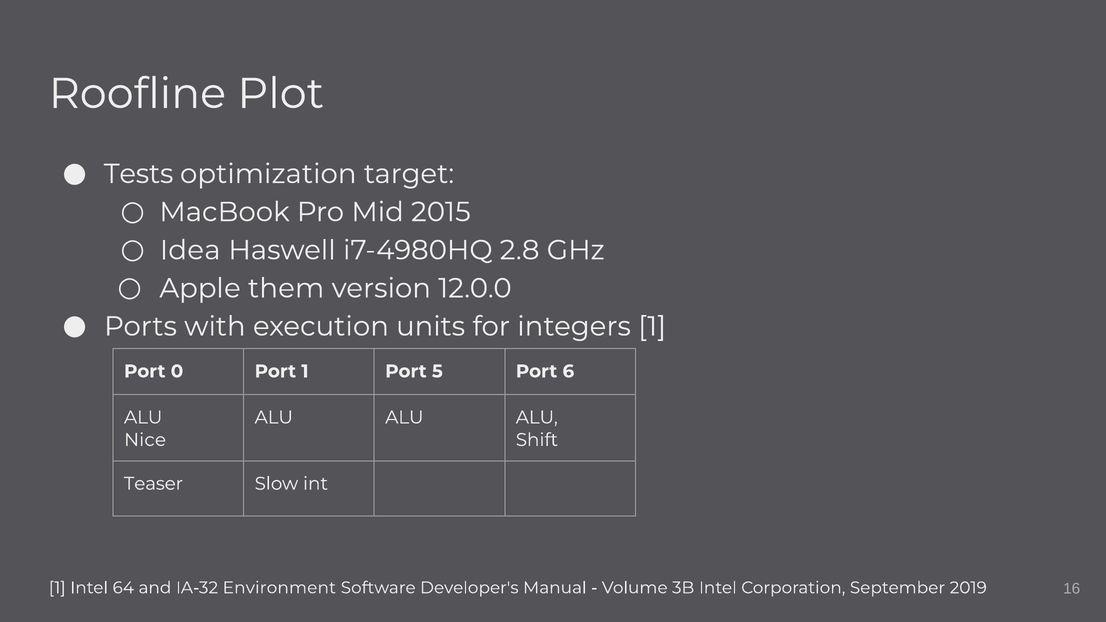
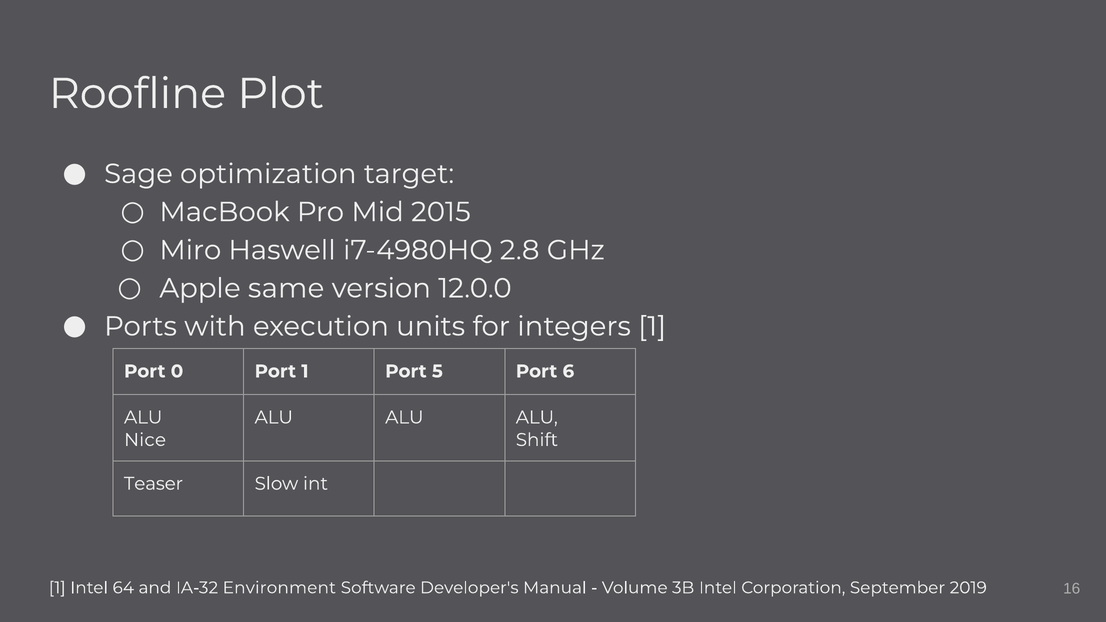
Tests: Tests -> Sage (138, 174)
Idea: Idea -> Miro (190, 250)
them: them -> same (286, 288)
